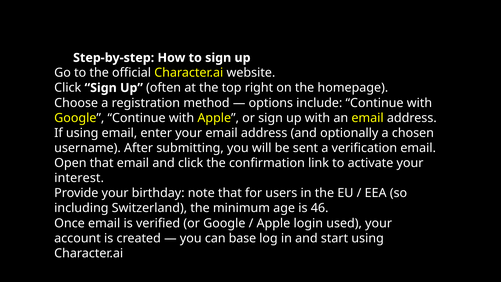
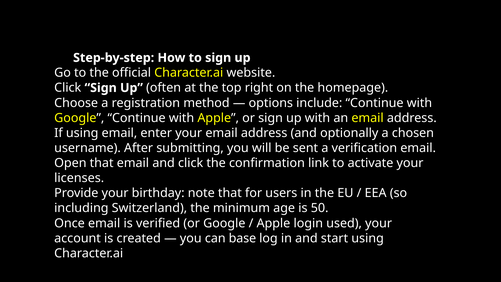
interest: interest -> licenses (79, 178)
46: 46 -> 50 (320, 208)
